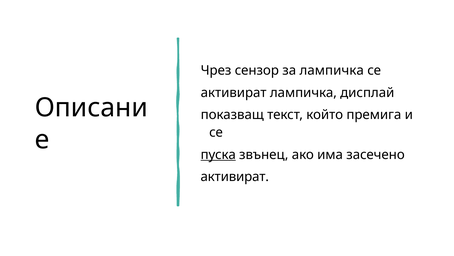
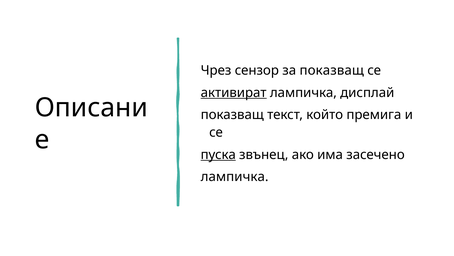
за лампичка: лампичка -> показващ (332, 70)
активират underline: none -> present (234, 92)
активират: активират -> лампичка (235, 176)
